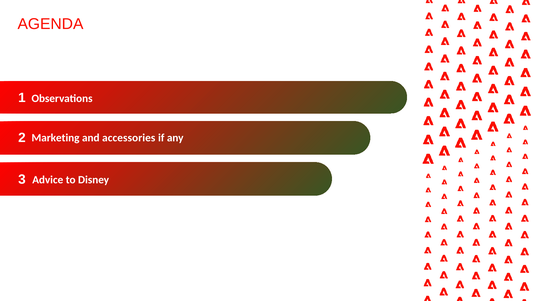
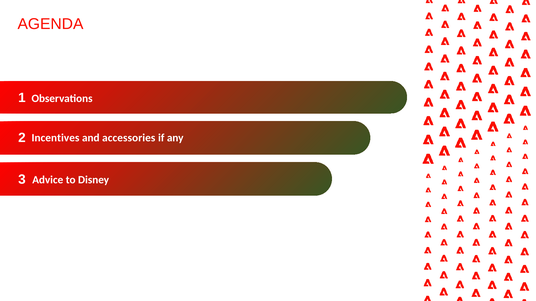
Marketing: Marketing -> Incentives (55, 138)
